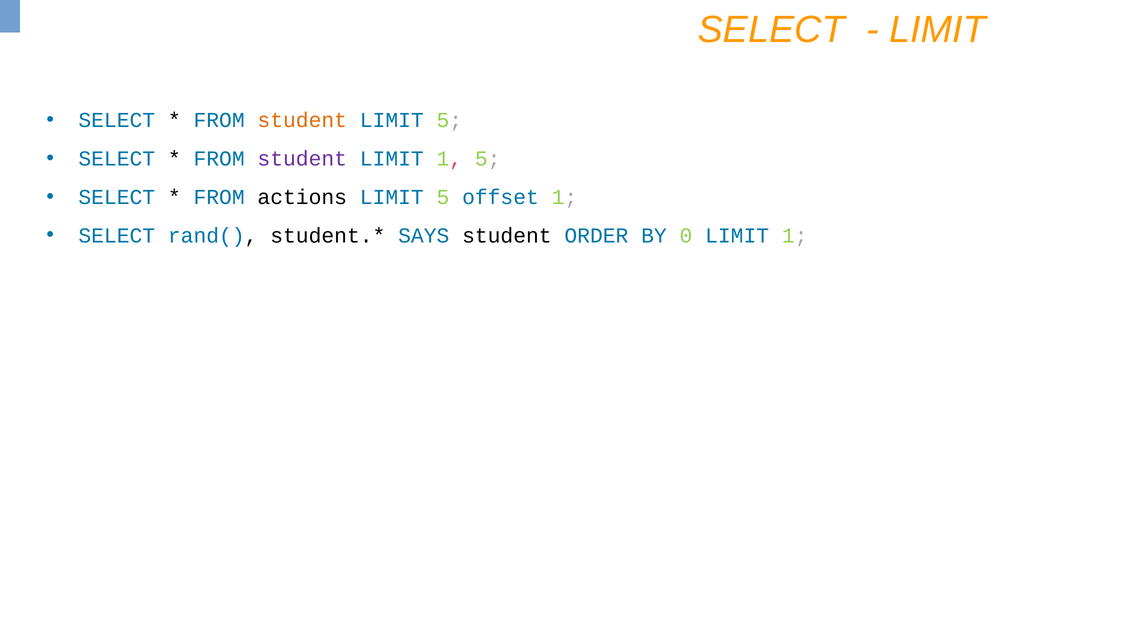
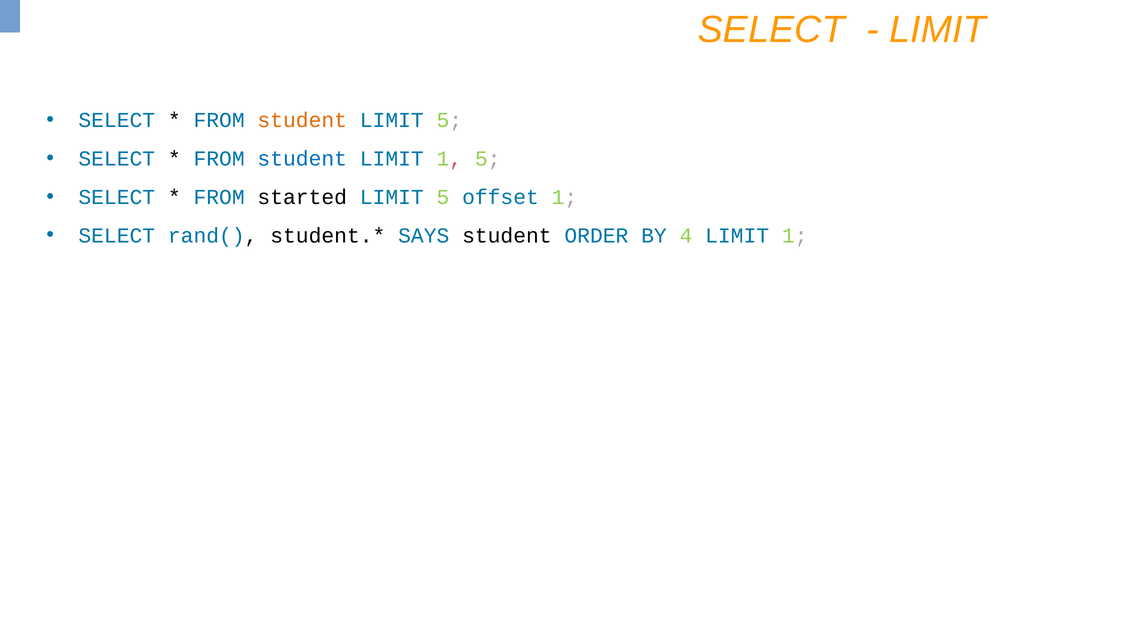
student colour: purple -> blue (302, 159)
actions: actions -> started (302, 197)
0: 0 -> 4 (686, 235)
